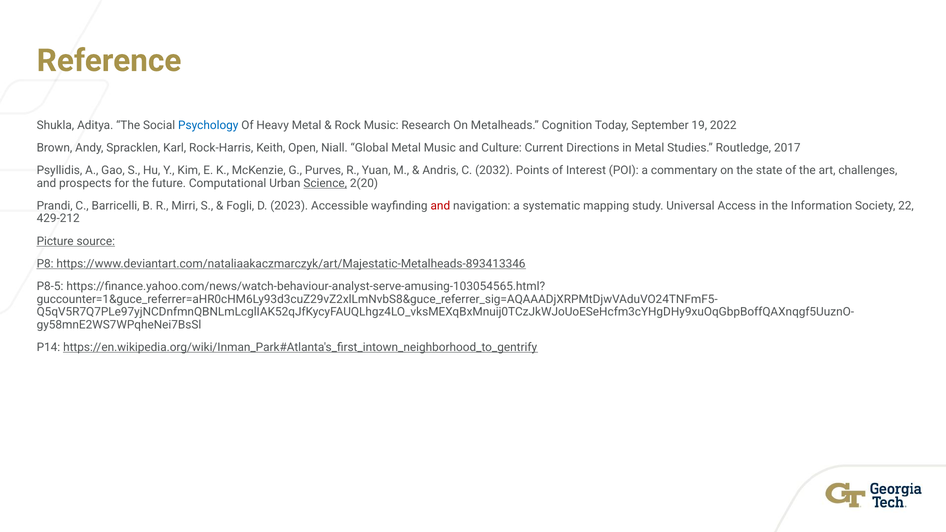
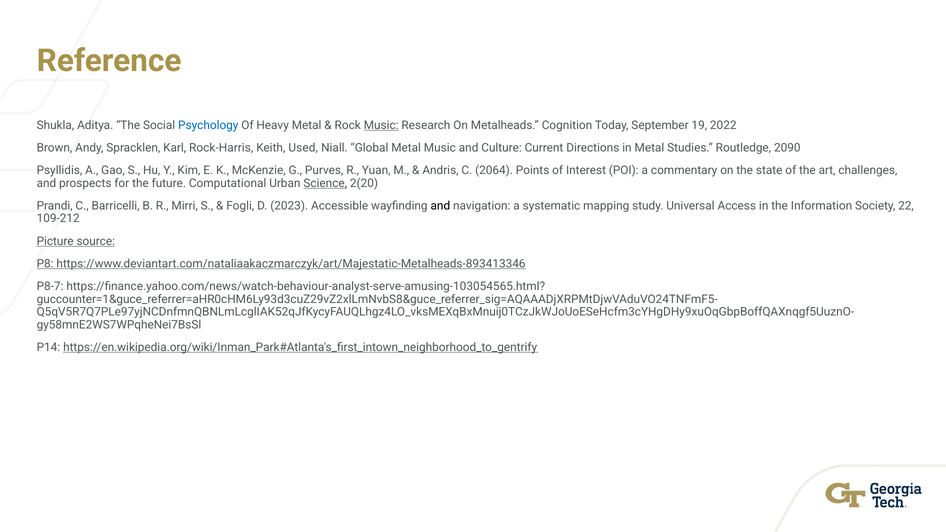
Music underline: none -> present (381, 125)
Open: Open -> Used (303, 148)
2017: 2017 -> 2090 (787, 148)
2032: 2032 -> 2064 (494, 170)
and colour: red -> black (440, 206)
429-212: 429-212 -> 109-212 (58, 219)
P8-5: P8-5 -> P8-7 (50, 286)
